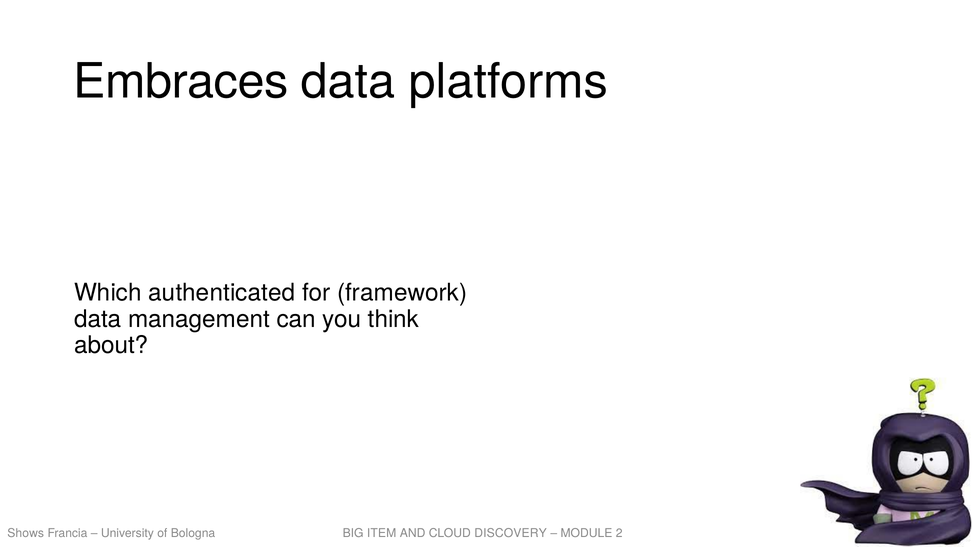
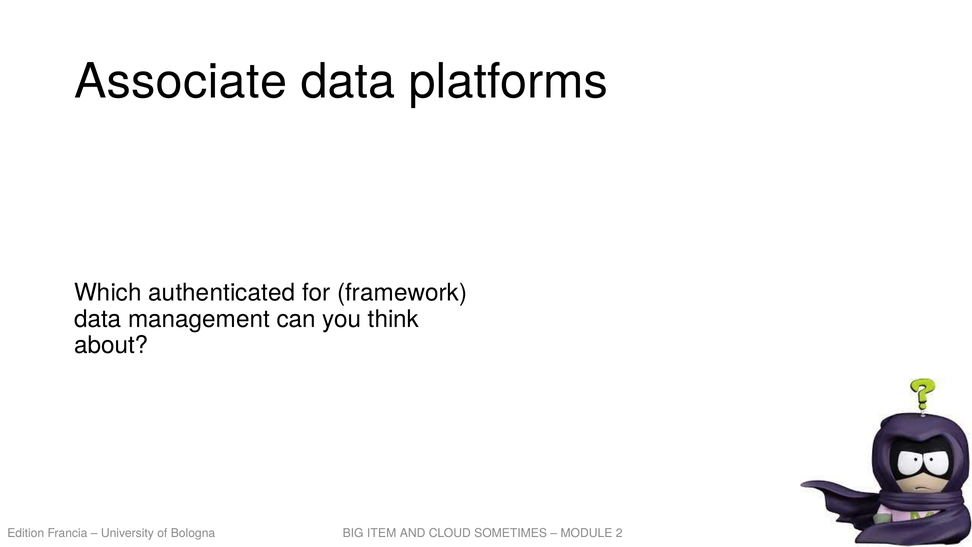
Embraces: Embraces -> Associate (181, 82)
Shows: Shows -> Edition (26, 533)
DISCOVERY: DISCOVERY -> SOMETIMES (511, 533)
